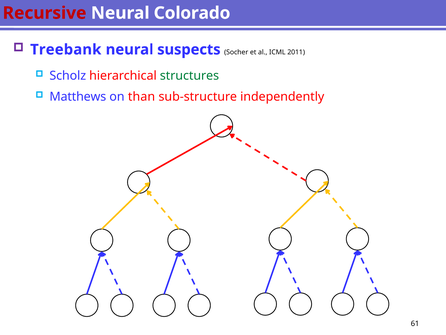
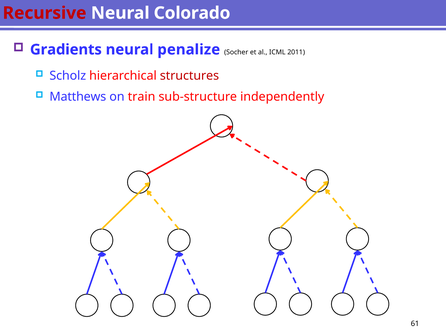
Treebank: Treebank -> Gradients (66, 50)
suspects: suspects -> penalize (189, 50)
structures colour: green -> red (189, 76)
than: than -> train (142, 97)
